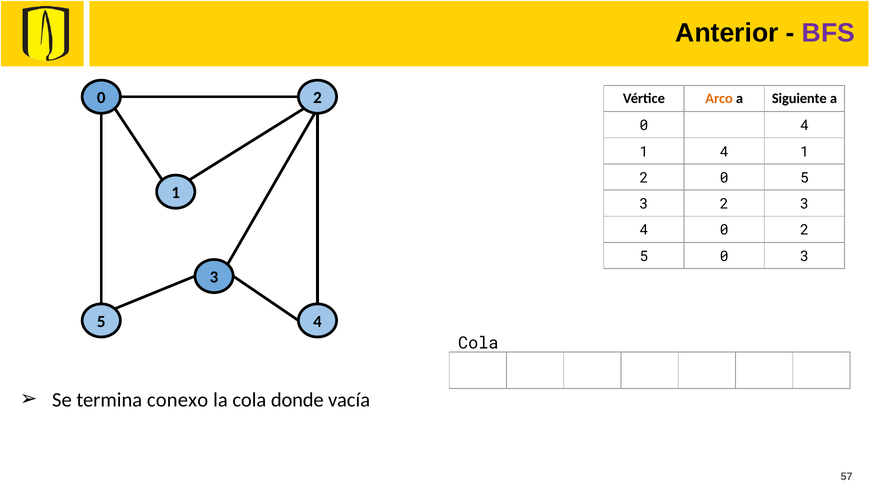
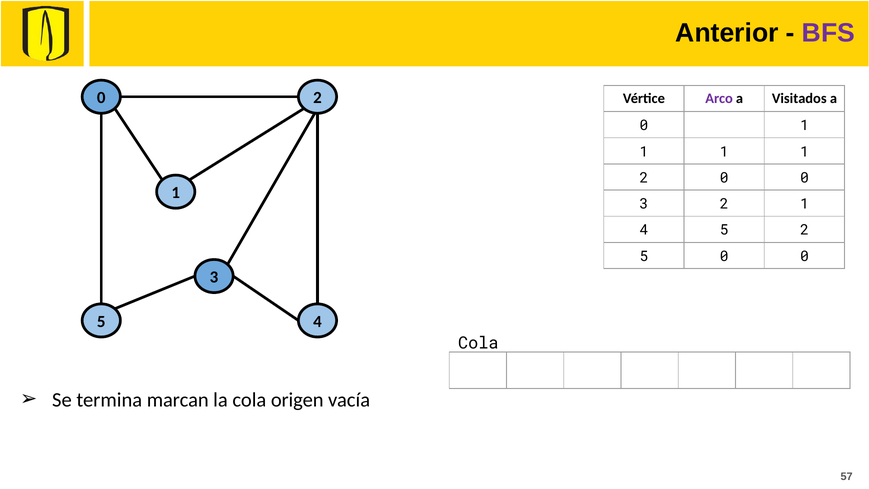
Arco colour: orange -> purple (719, 99)
Siguiente: Siguiente -> Visitados (799, 99)
4: 4 -> 1 (804, 126)
4: 4 -> 1 (724, 152)
2 0 5: 5 -> 0 (804, 178)
2 3: 3 -> 1 (804, 204)
4 0: 0 -> 5 (724, 230)
5 0 3: 3 -> 0 (804, 256)
conexo: conexo -> marcan (178, 400)
donde: donde -> origen (297, 400)
